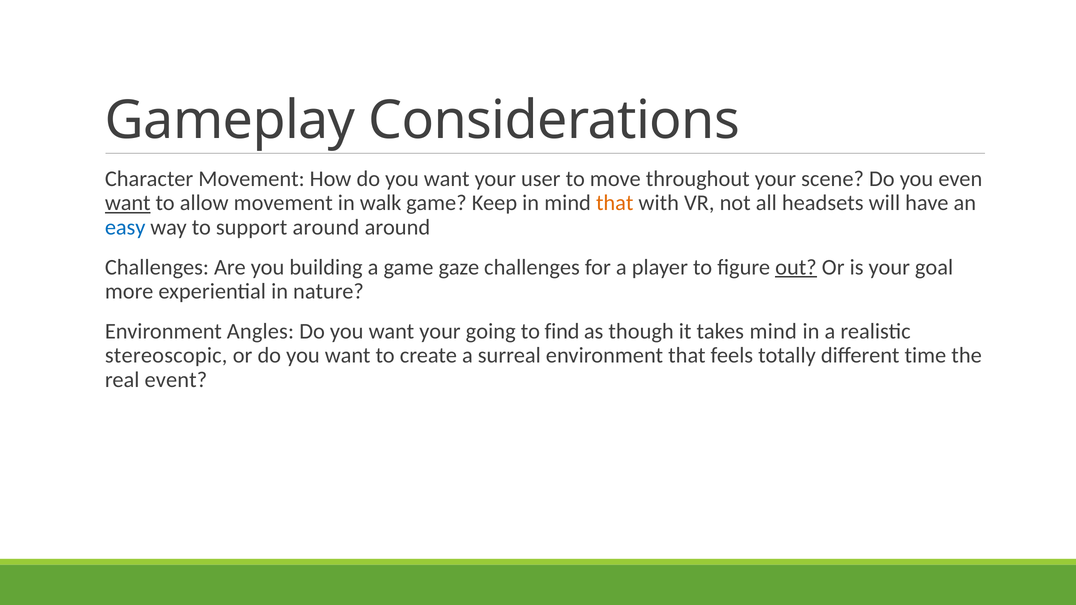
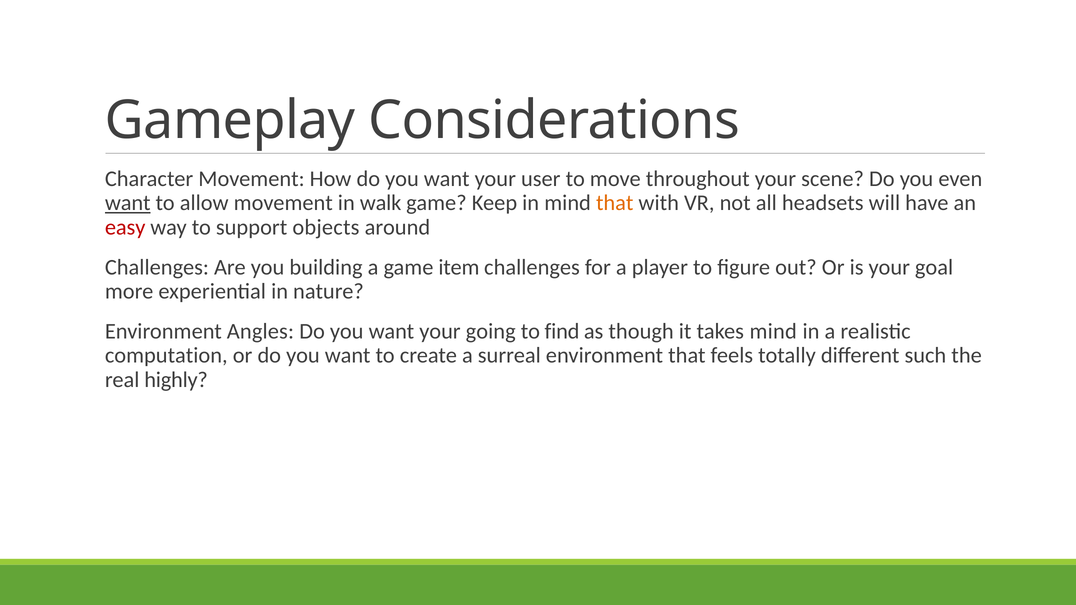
easy colour: blue -> red (125, 227)
support around: around -> objects (326, 227)
gaze: gaze -> item (459, 267)
out underline: present -> none (796, 267)
stereoscopic: stereoscopic -> computation (166, 356)
time: time -> such (925, 356)
event: event -> highly (176, 380)
